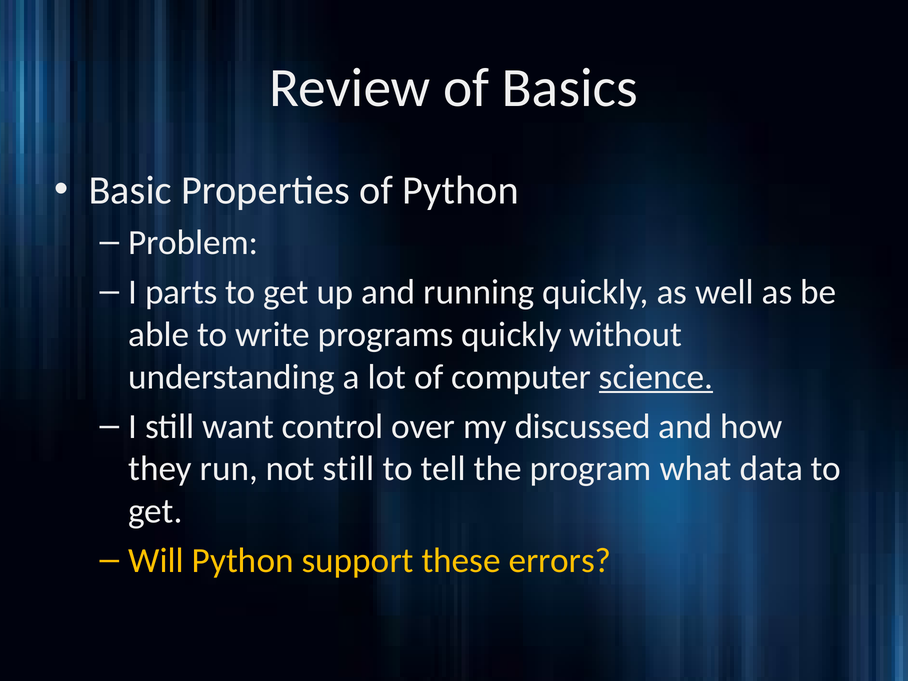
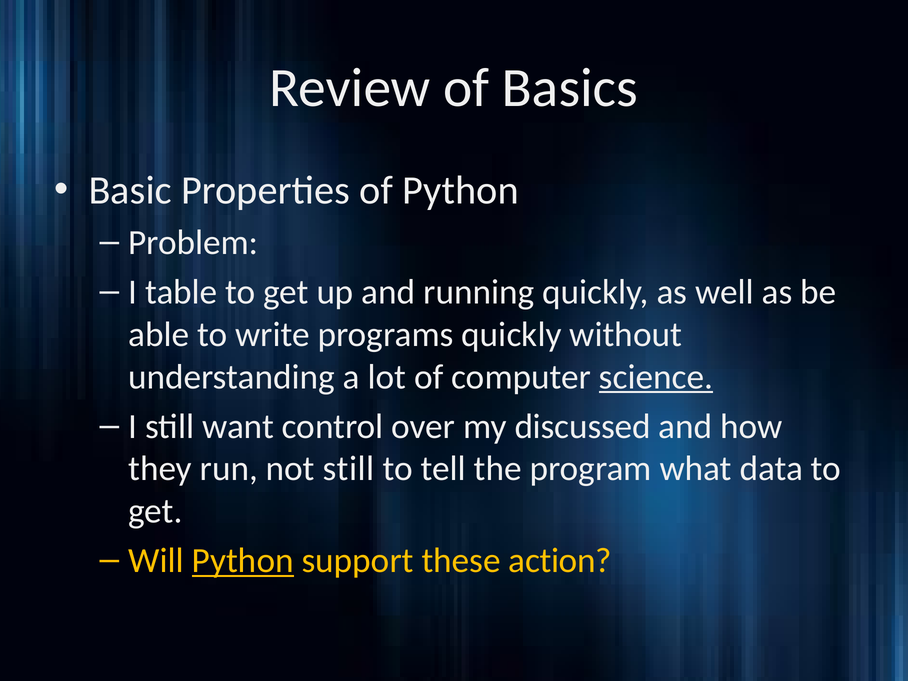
parts: parts -> table (181, 292)
Python underline: none -> present (243, 561)
errors: errors -> action (560, 561)
